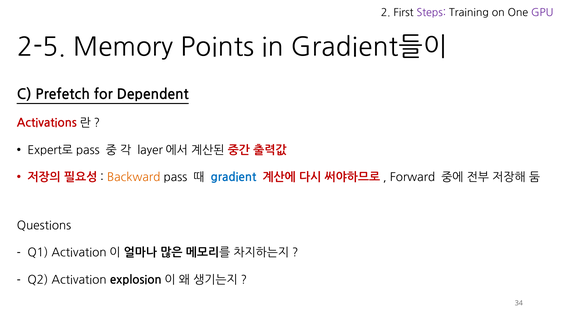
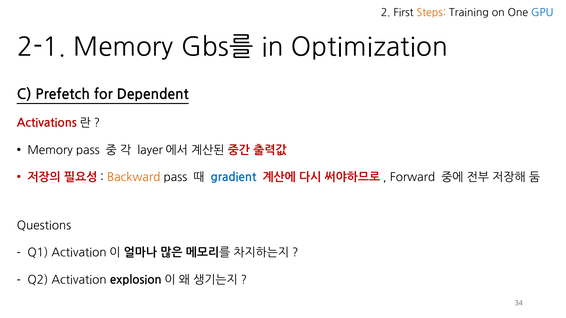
Steps colour: purple -> orange (431, 13)
GPU colour: purple -> blue (542, 13)
2-5: 2-5 -> 2-1 (42, 47)
Points: Points -> Gbs를 (217, 47)
Gradient들이: Gradient들이 -> Optimization (369, 47)
Expert로: Expert로 -> Memory (50, 150)
